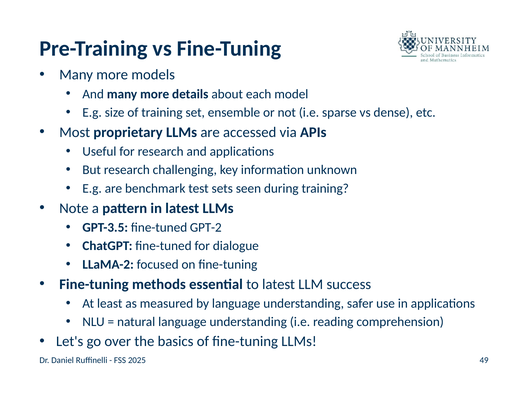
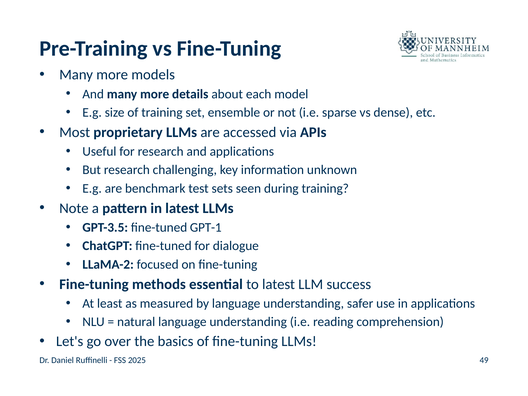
GPT-2: GPT-2 -> GPT-1 (206, 227)
